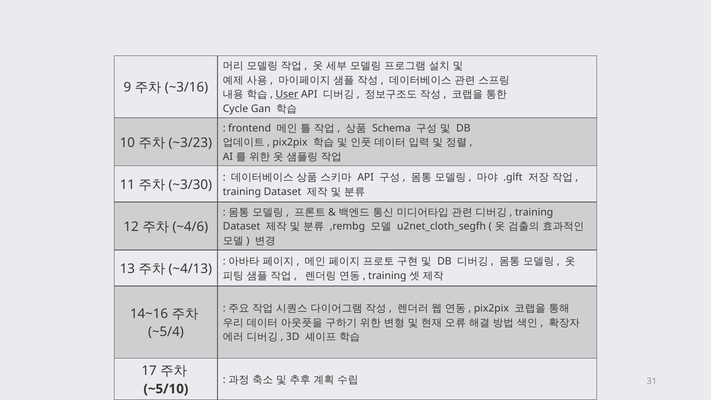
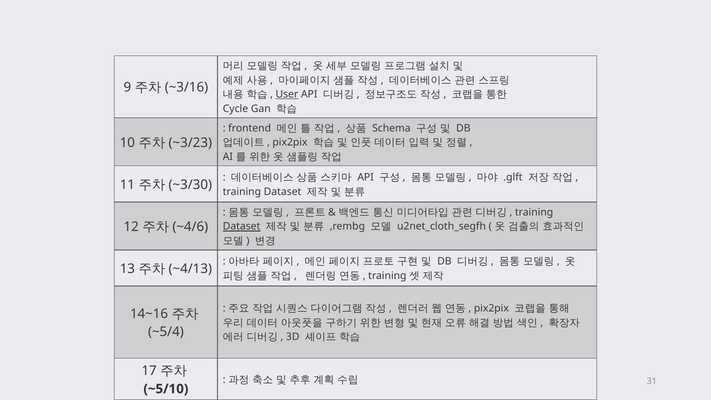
Dataset underline: none -> present (242, 227)
